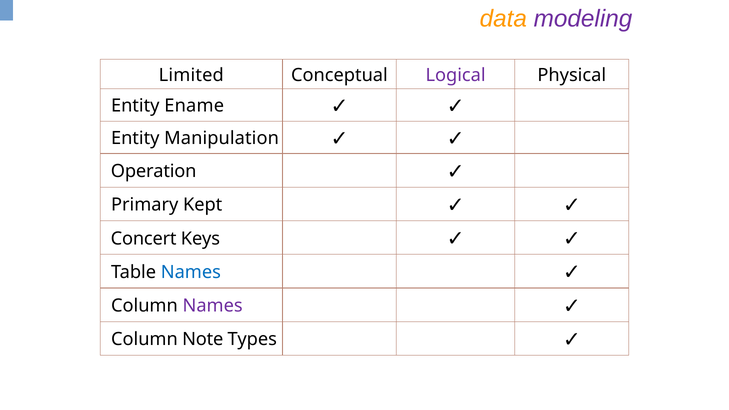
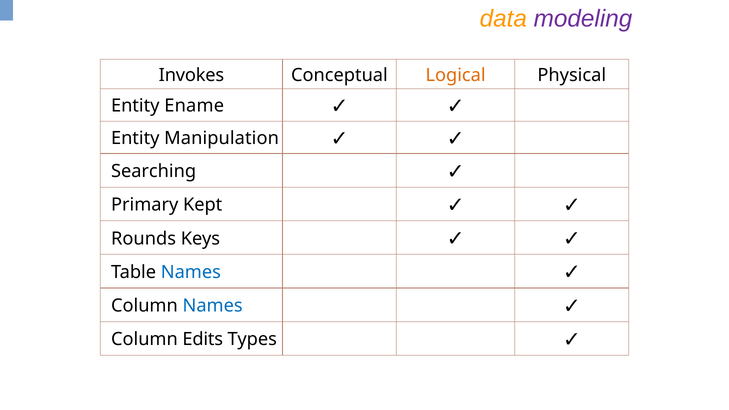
Limited: Limited -> Invokes (191, 75)
Logical colour: purple -> orange (456, 75)
Operation: Operation -> Searching (154, 171)
Concert: Concert -> Rounds (144, 239)
Names colour: purple -> blue (213, 306)
Note: Note -> Edits (203, 339)
